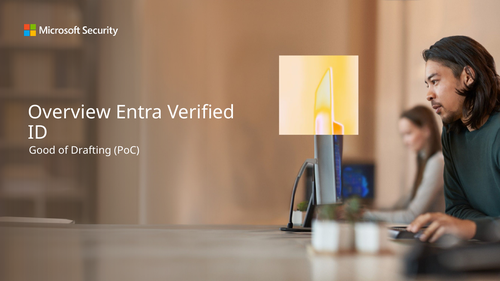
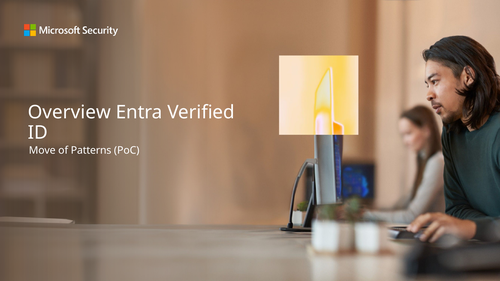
Good: Good -> Move (42, 150)
Drafting: Drafting -> Patterns (91, 150)
